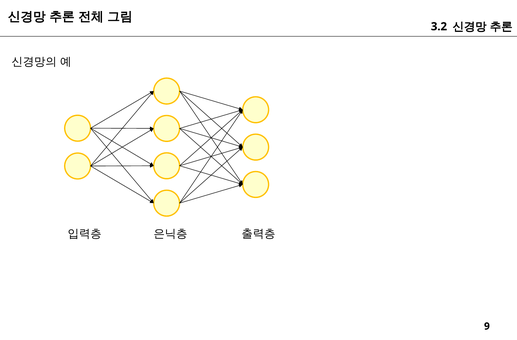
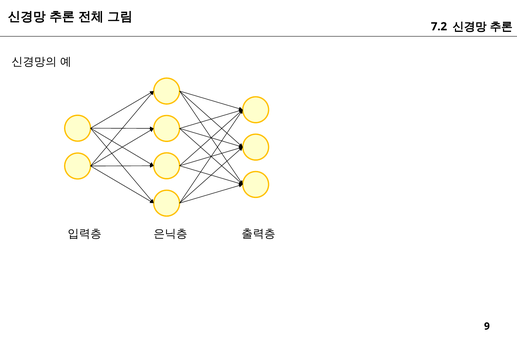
3.2: 3.2 -> 7.2 (439, 26)
